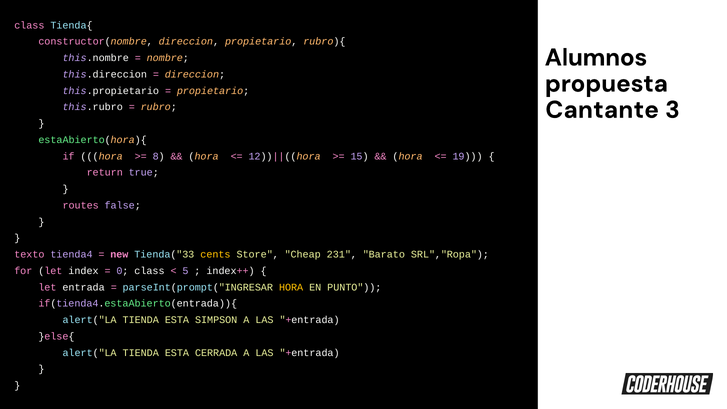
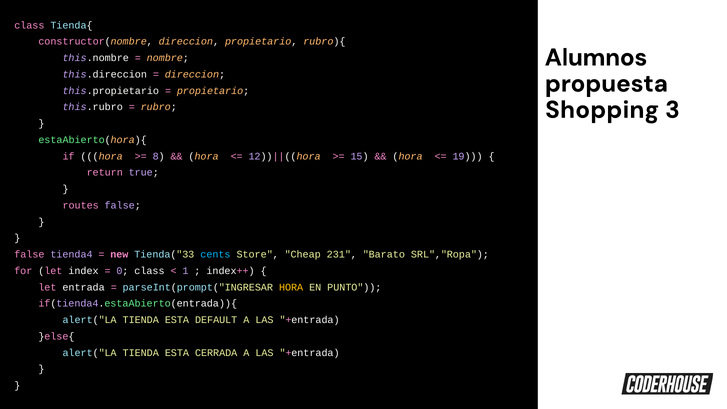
Cantante: Cantante -> Shopping (602, 110)
texto: texto -> false (29, 254)
cents colour: yellow -> light blue (215, 254)
5: 5 -> 1 (185, 271)
SIMPSON: SIMPSON -> DEFAULT (216, 320)
